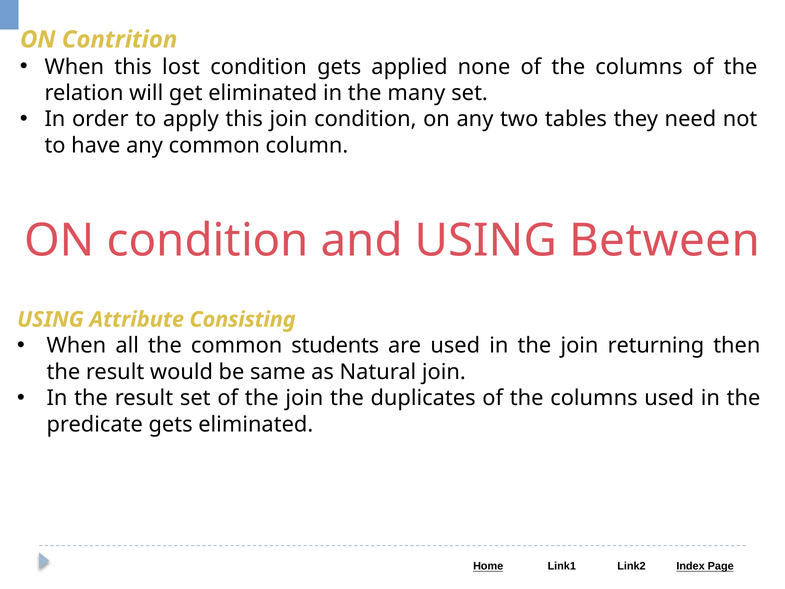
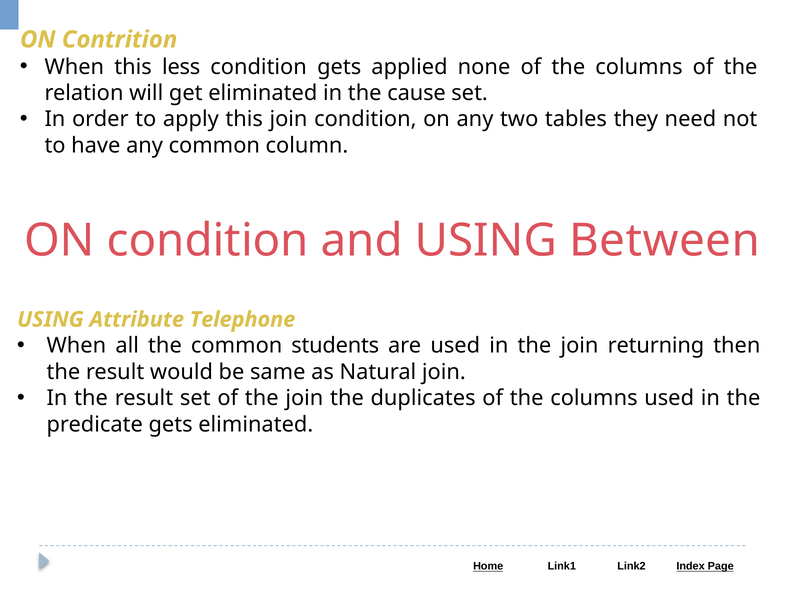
lost: lost -> less (181, 67)
many: many -> cause (417, 93)
Consisting: Consisting -> Telephone (243, 319)
